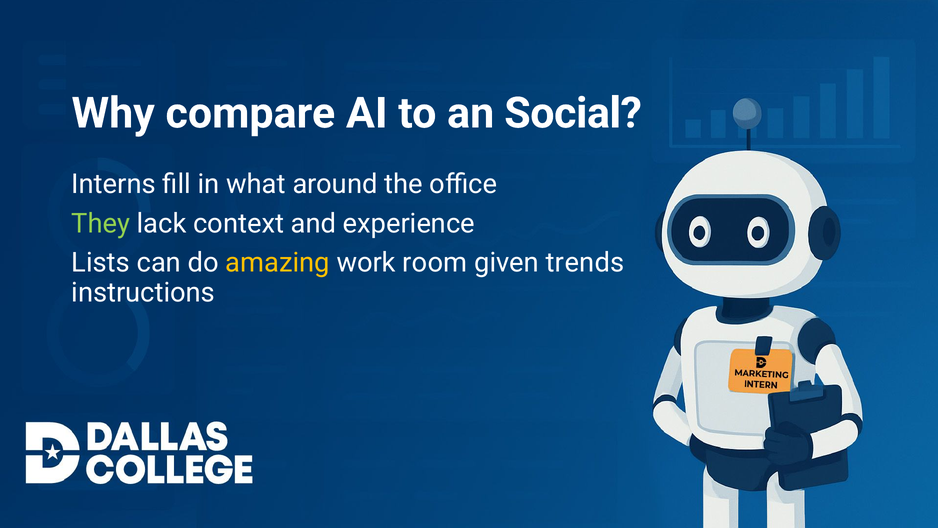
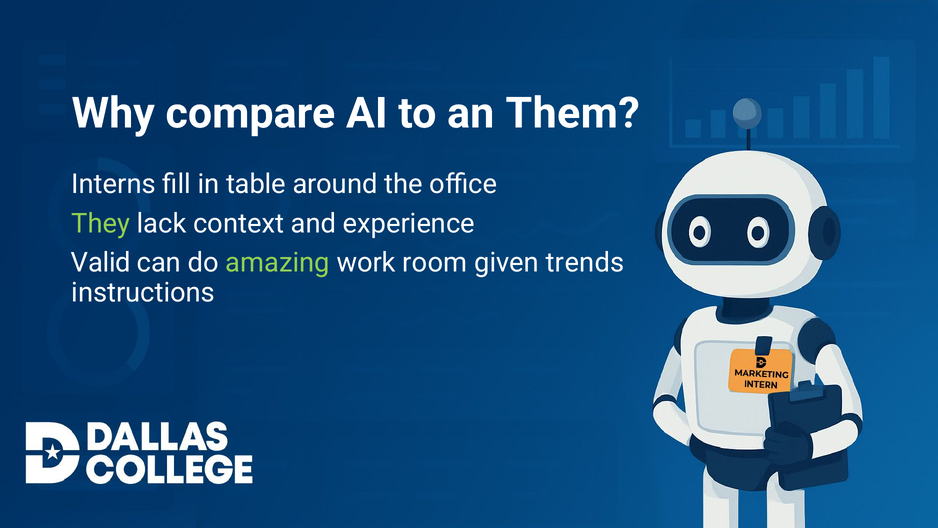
Social: Social -> Them (573, 113)
what: what -> table (256, 184)
Lists: Lists -> Valid (101, 263)
amazing colour: yellow -> light green (278, 263)
